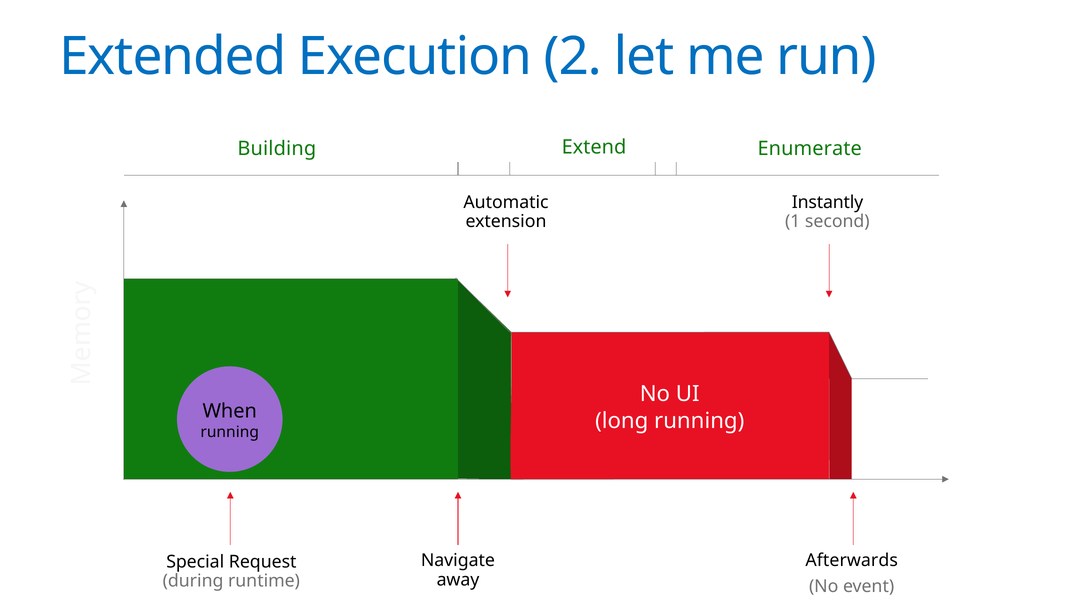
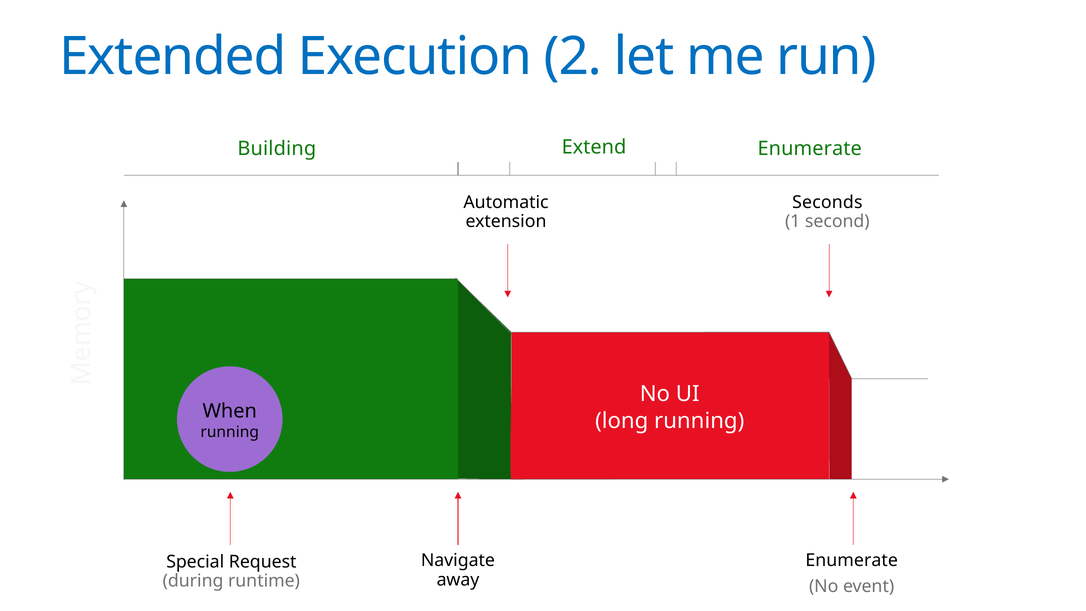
Instantly: Instantly -> Seconds (827, 202)
Afterwards: Afterwards -> Enumerate (852, 560)
